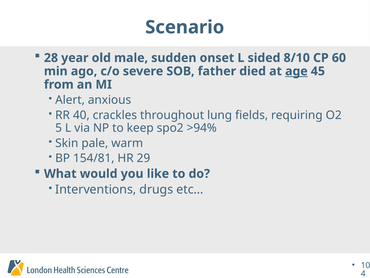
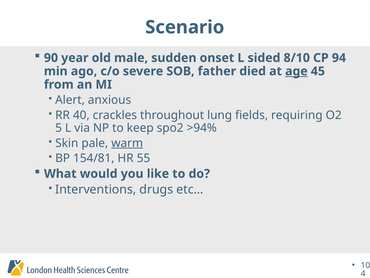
28: 28 -> 90 (51, 58)
60: 60 -> 94 (339, 58)
warm underline: none -> present (127, 143)
29: 29 -> 55 (143, 158)
